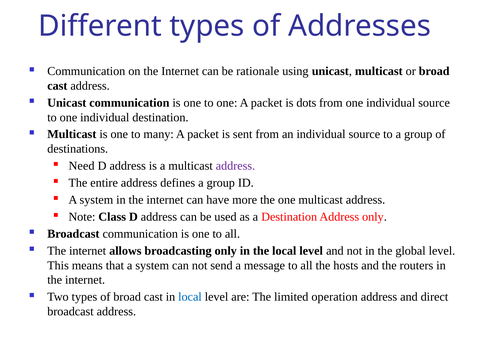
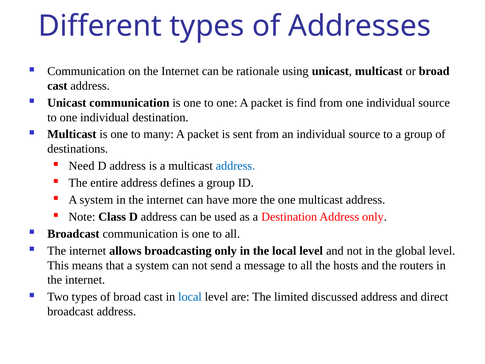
dots: dots -> find (306, 103)
address colour: purple -> blue (235, 166)
operation: operation -> discussed (335, 297)
